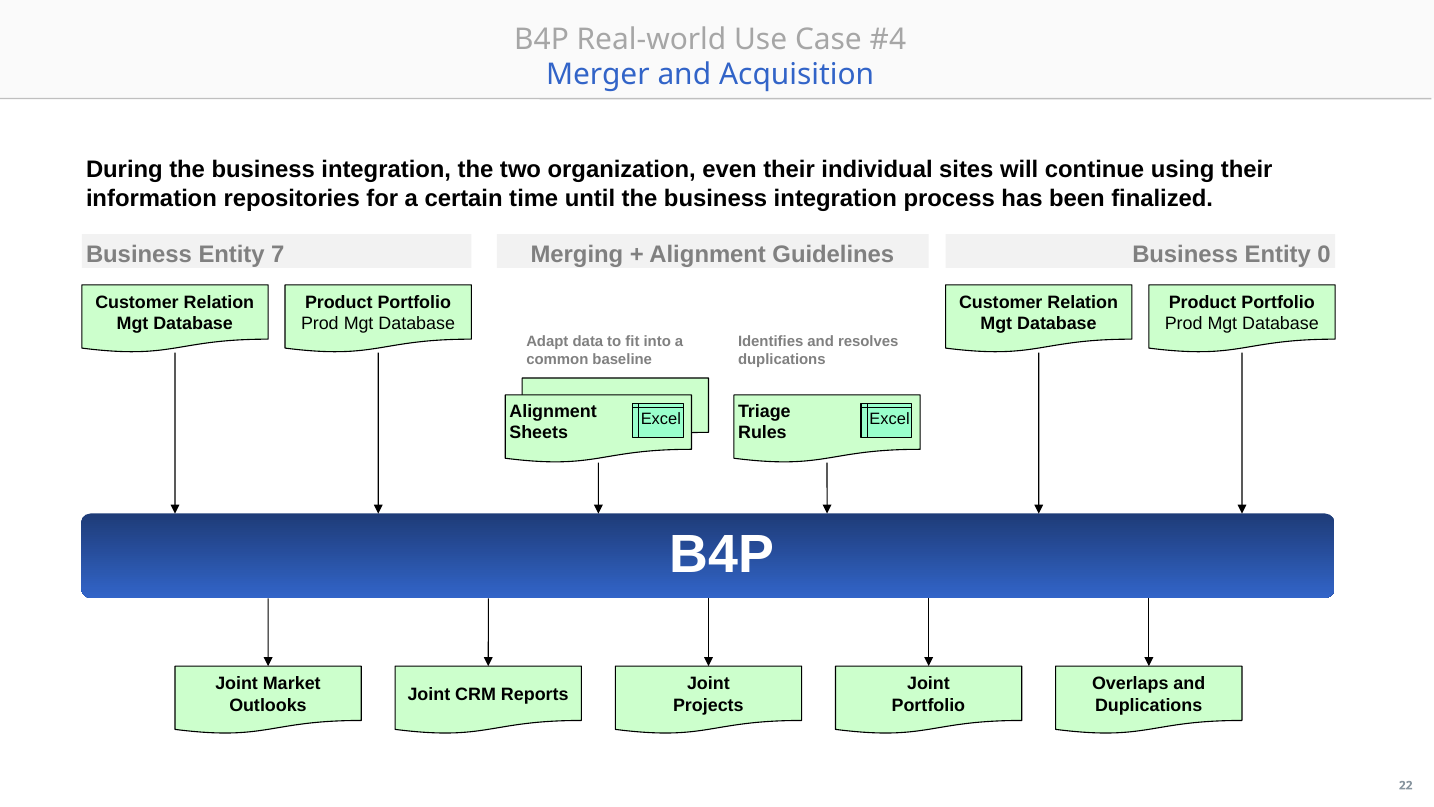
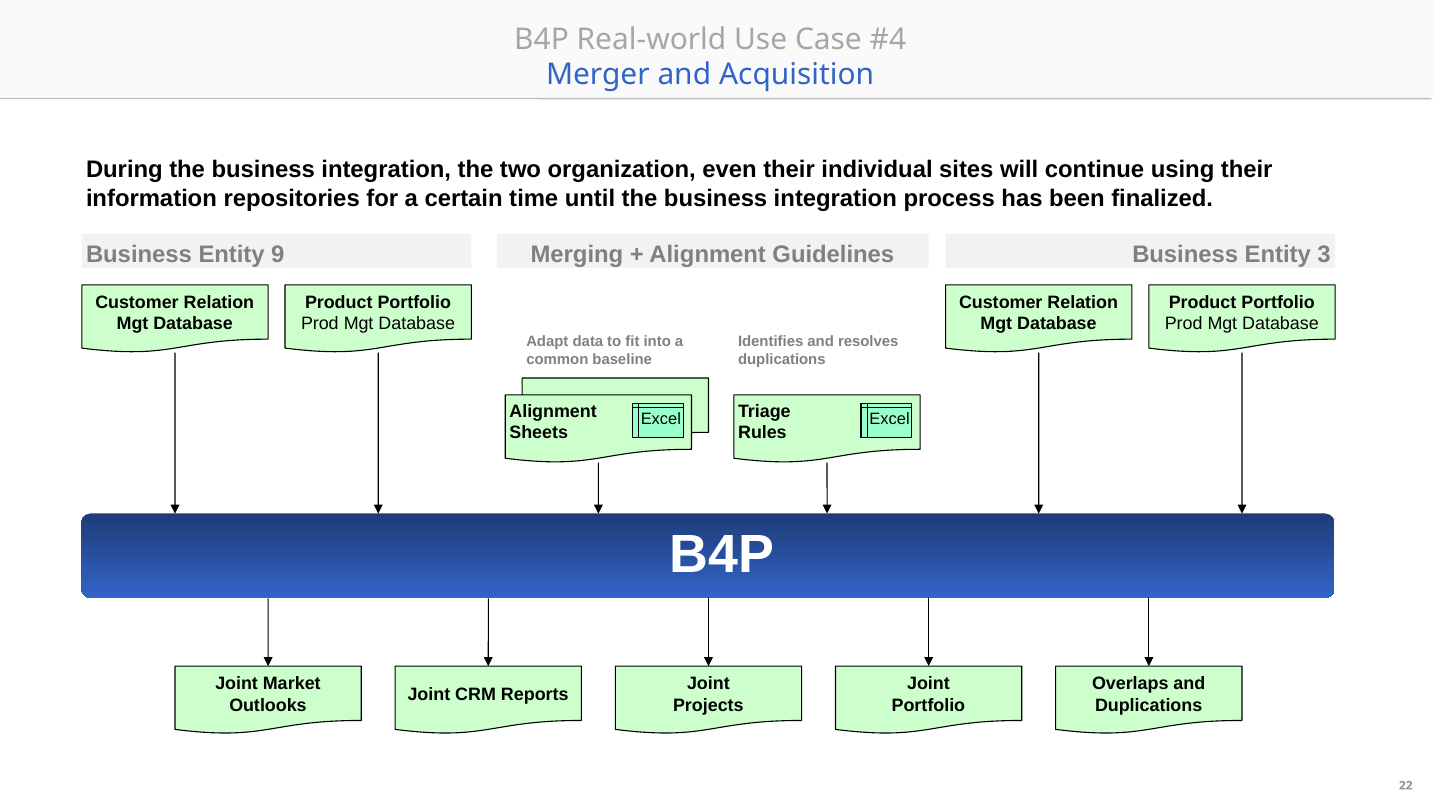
7: 7 -> 9 (278, 254)
0: 0 -> 3 (1324, 254)
